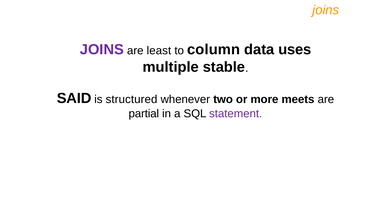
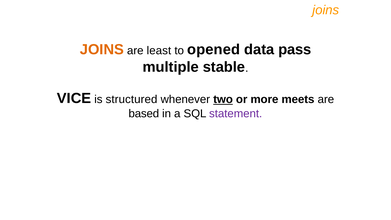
JOINS colour: purple -> orange (102, 49)
column: column -> opened (214, 49)
uses: uses -> pass (295, 49)
SAID: SAID -> VICE (74, 98)
two underline: none -> present (223, 99)
partial: partial -> based (144, 114)
